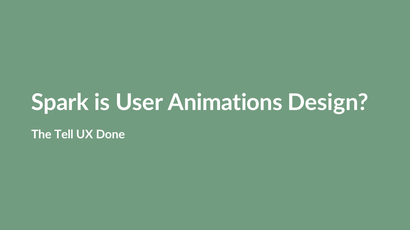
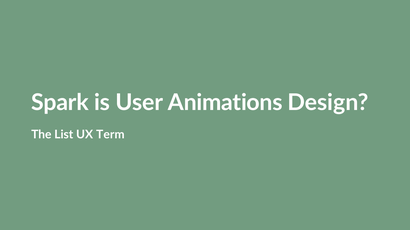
Tell: Tell -> List (64, 135)
Done: Done -> Term (110, 135)
